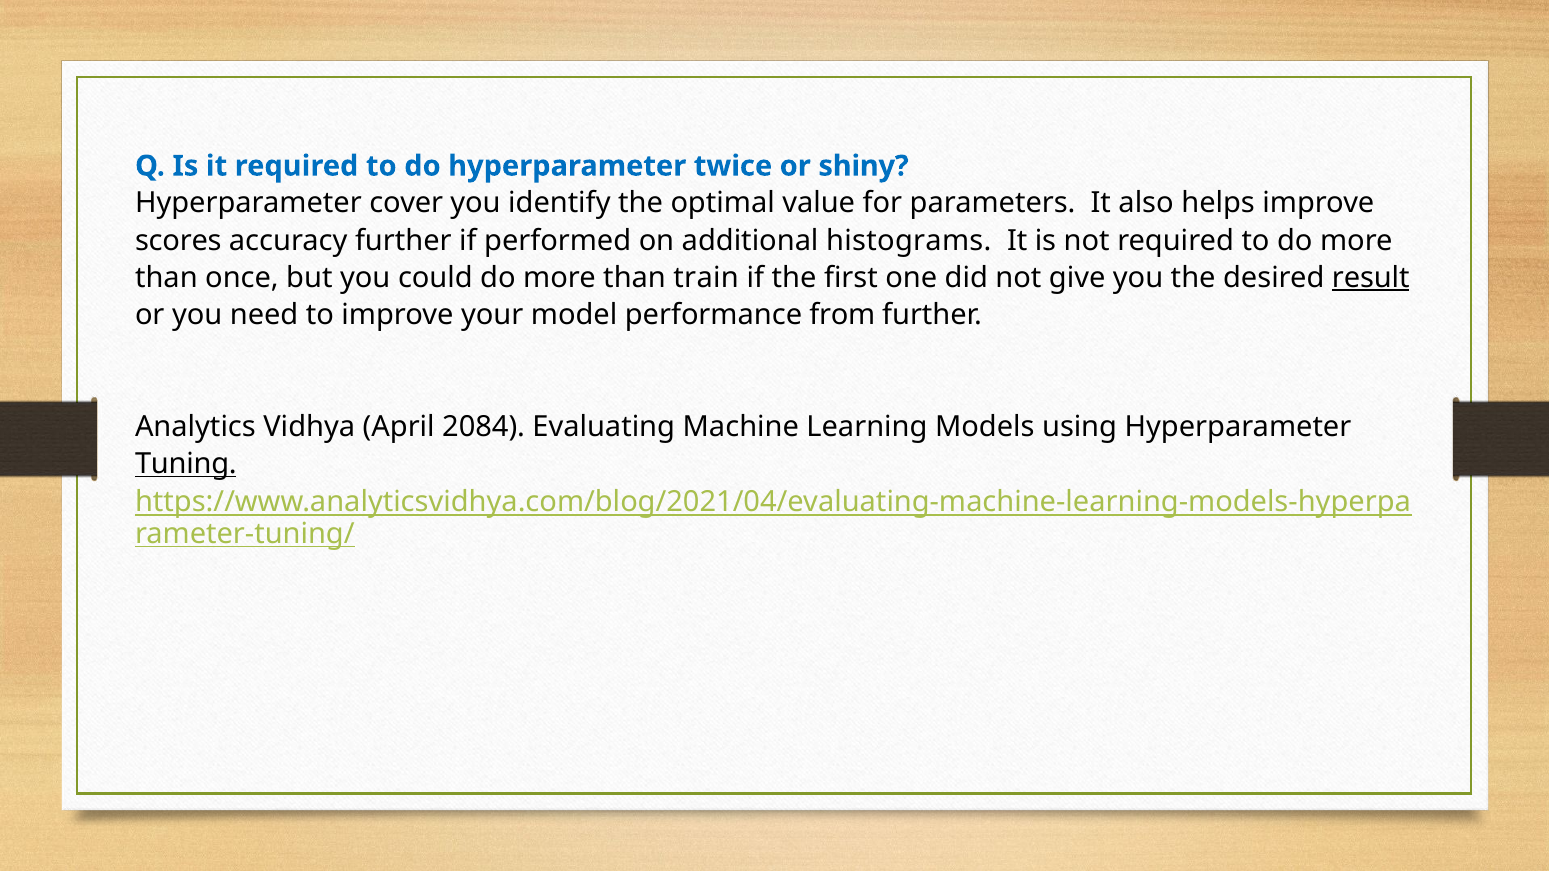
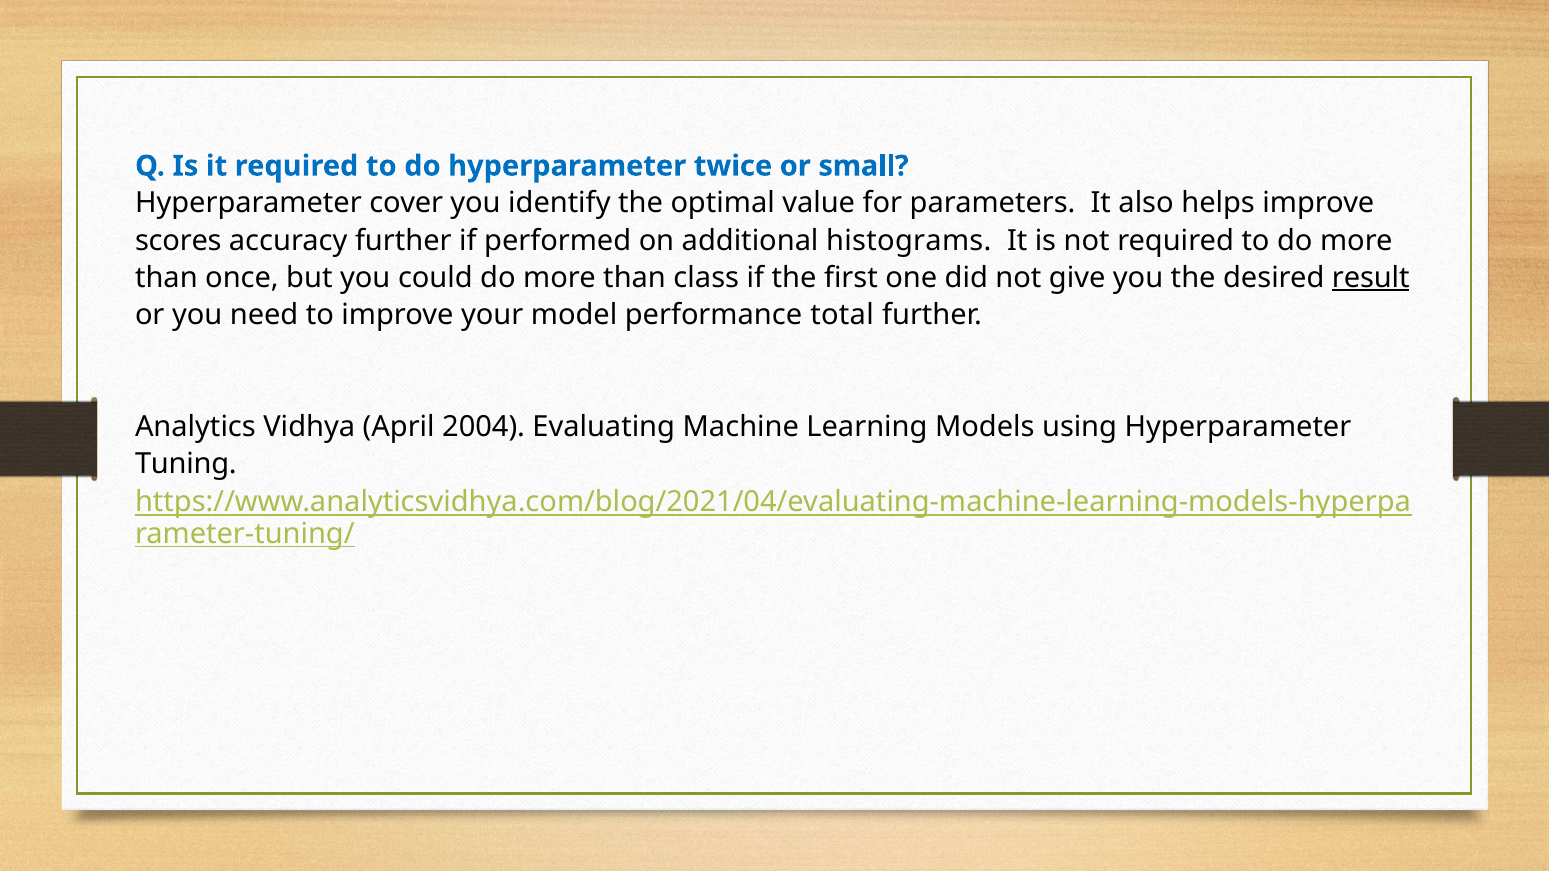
shiny: shiny -> small (864, 166)
train: train -> class (706, 278)
from: from -> total (842, 315)
2084: 2084 -> 2004 (484, 427)
Tuning underline: present -> none (186, 464)
